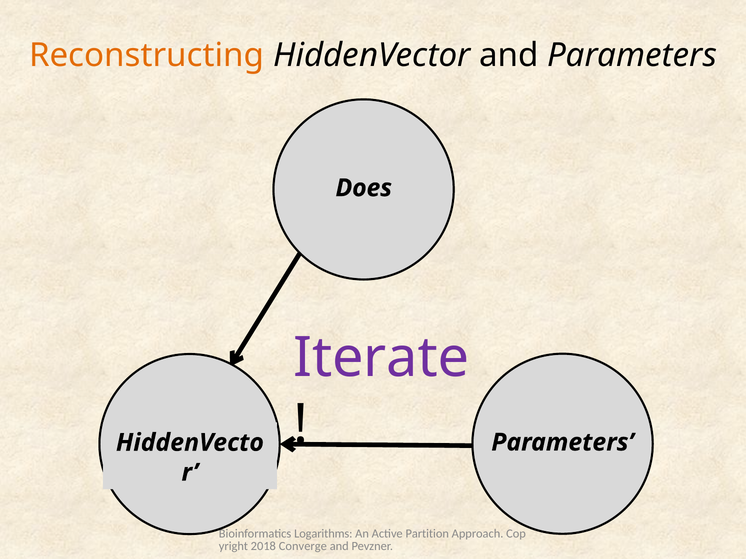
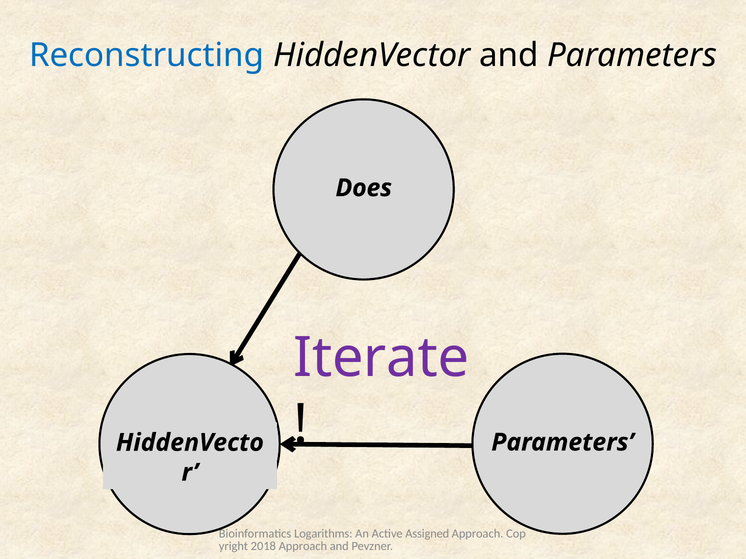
Reconstructing colour: orange -> blue (147, 55)
Partition: Partition -> Assigned (427, 534)
2018 Converge: Converge -> Approach (303, 547)
